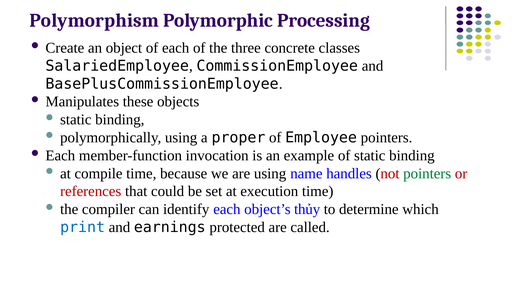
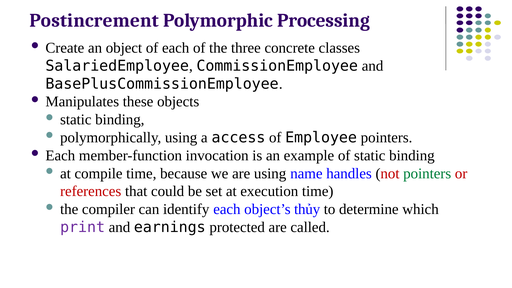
Polymorphism: Polymorphism -> Postincrement (94, 20)
proper: proper -> access (238, 138)
print colour: blue -> purple (83, 227)
